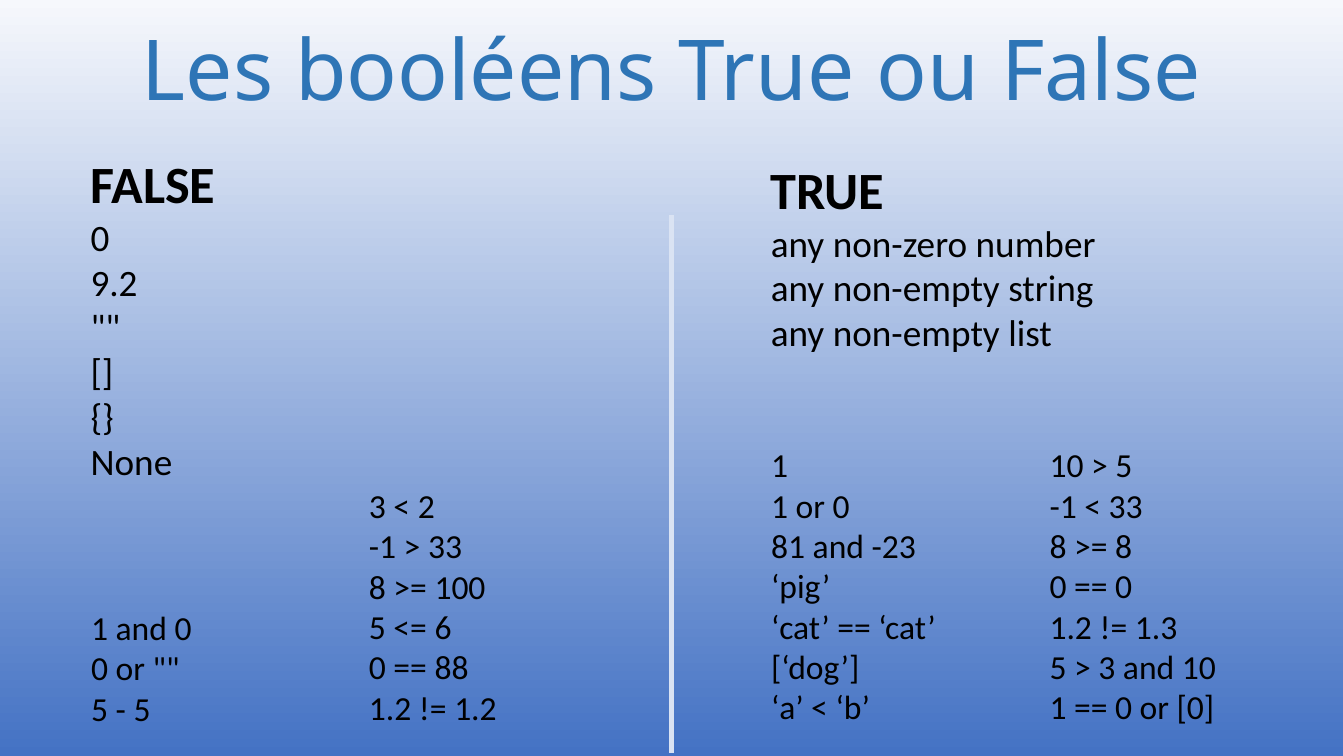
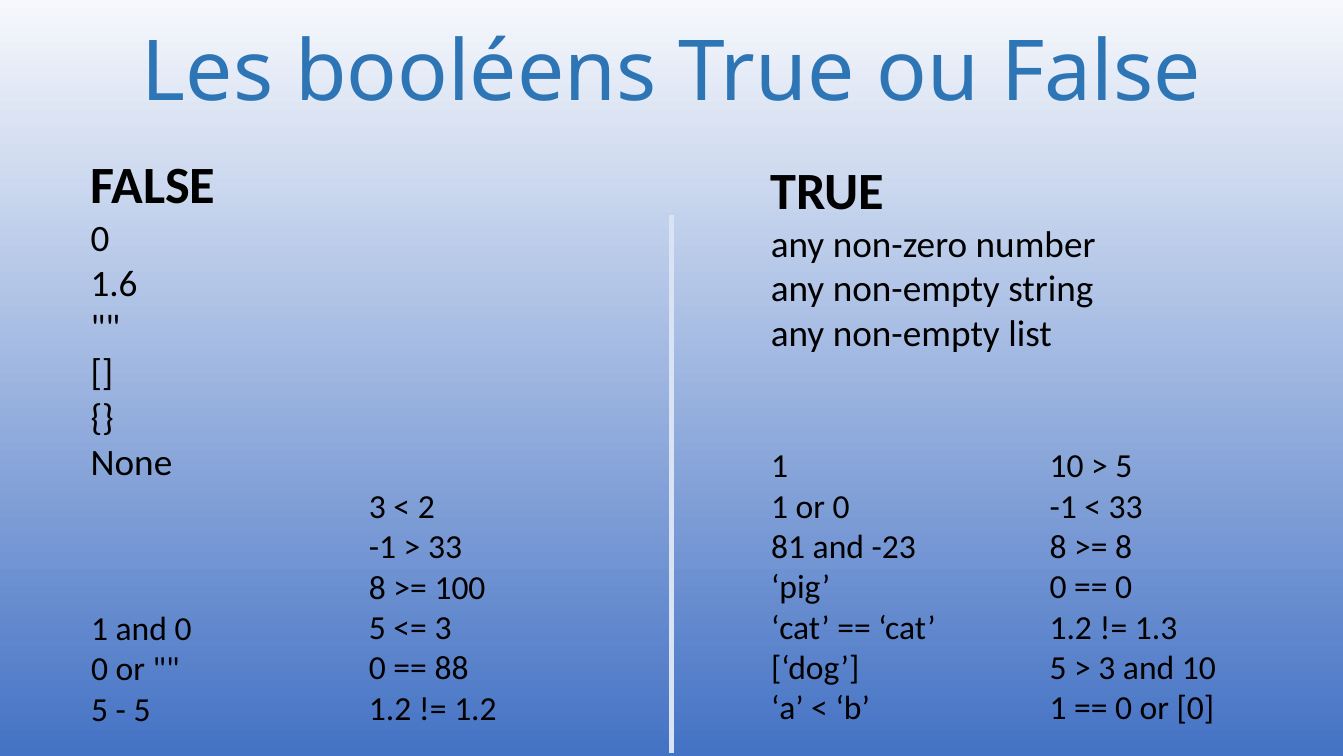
9.2: 9.2 -> 1.6 (114, 284)
6: 6 -> 3 (443, 628)
